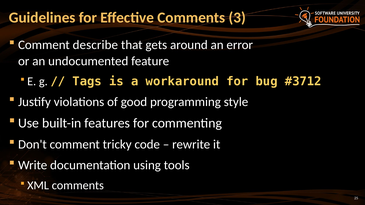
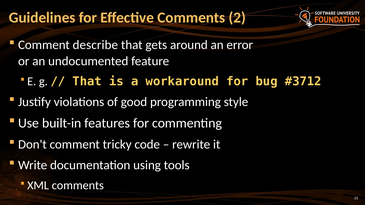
3: 3 -> 2 (237, 18)
Tags: Tags -> That (87, 82)
